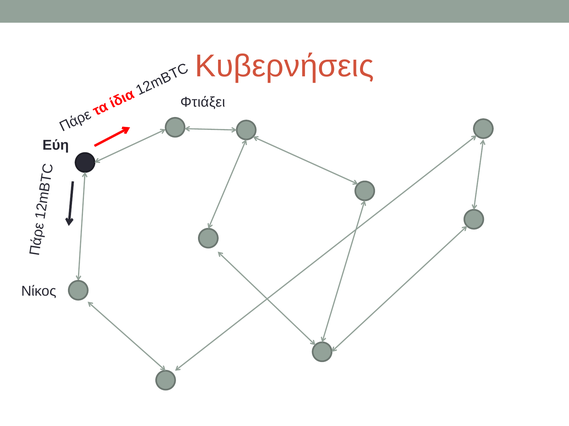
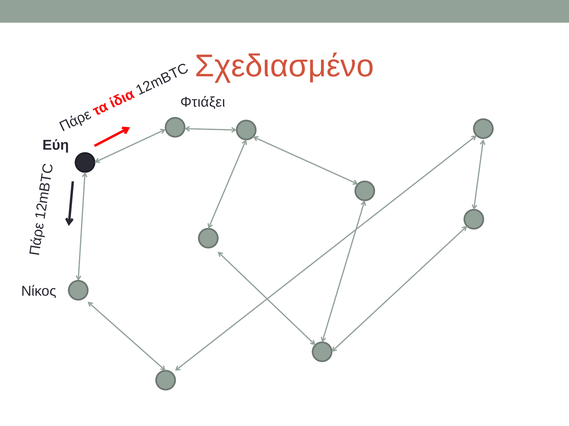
Κυβερνήσεις: Κυβερνήσεις -> Σχεδιασμένο (284, 66)
